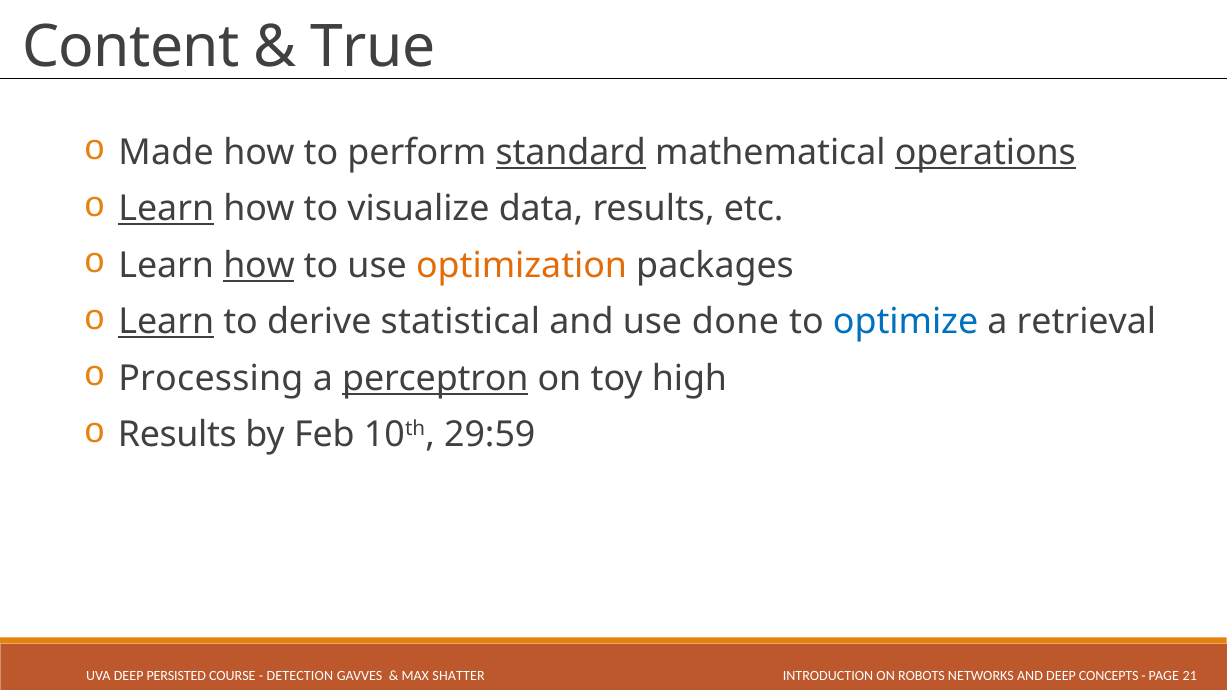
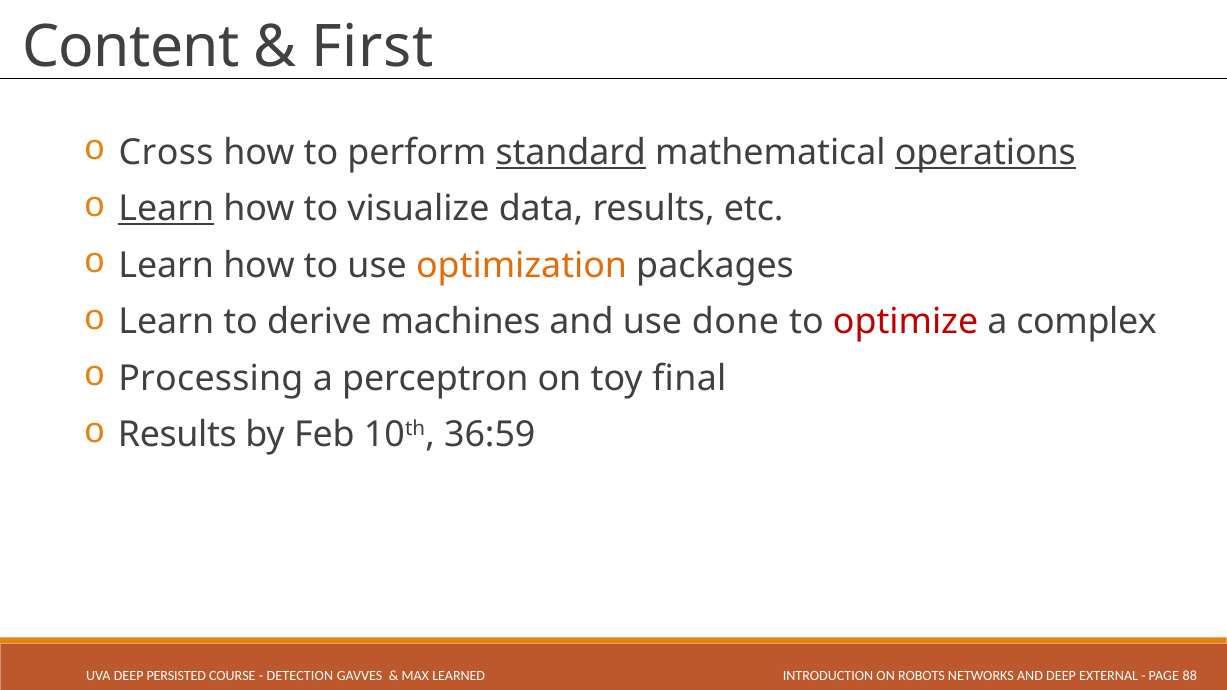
True: True -> First (372, 47)
Made: Made -> Cross (166, 152)
how underline: present -> none (259, 265)
Learn underline: present -> none (166, 322)
statistical: statistical -> machines (461, 322)
optimize colour: blue -> red (906, 322)
retrieval: retrieval -> complex (1087, 322)
perceptron underline: present -> none (435, 378)
high: high -> final (689, 378)
29:59: 29:59 -> 36:59 (490, 435)
SHATTER: SHATTER -> LEARNED (459, 676)
CONCEPTS: CONCEPTS -> EXTERNAL (1109, 676)
21: 21 -> 88 (1190, 676)
